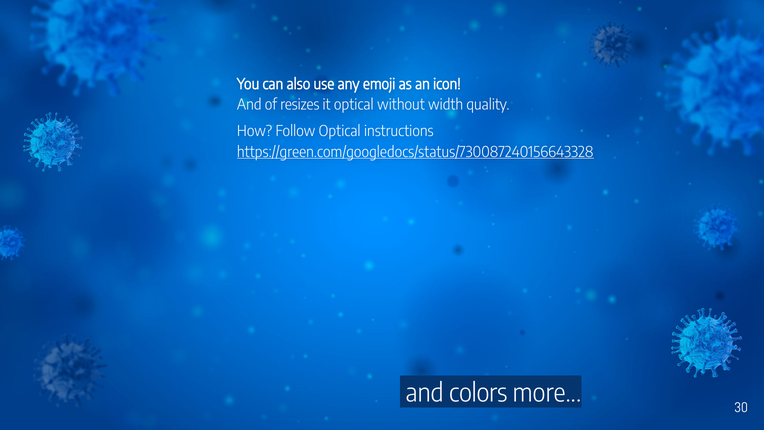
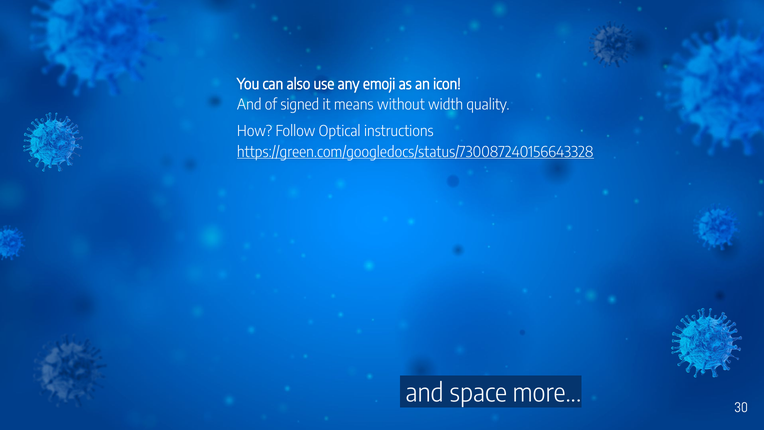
resizes: resizes -> signed (300, 105)
it optical: optical -> means (354, 105)
colors: colors -> space (478, 393)
